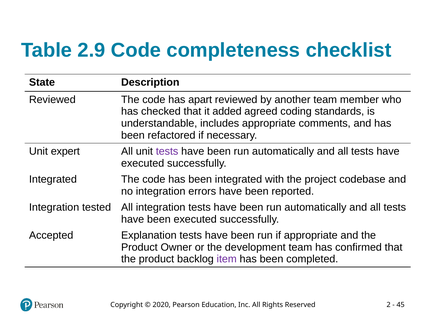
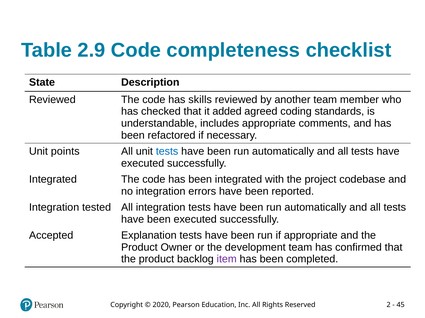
apart: apart -> skills (200, 100)
expert: expert -> points (65, 152)
tests colour: purple -> blue (167, 152)
